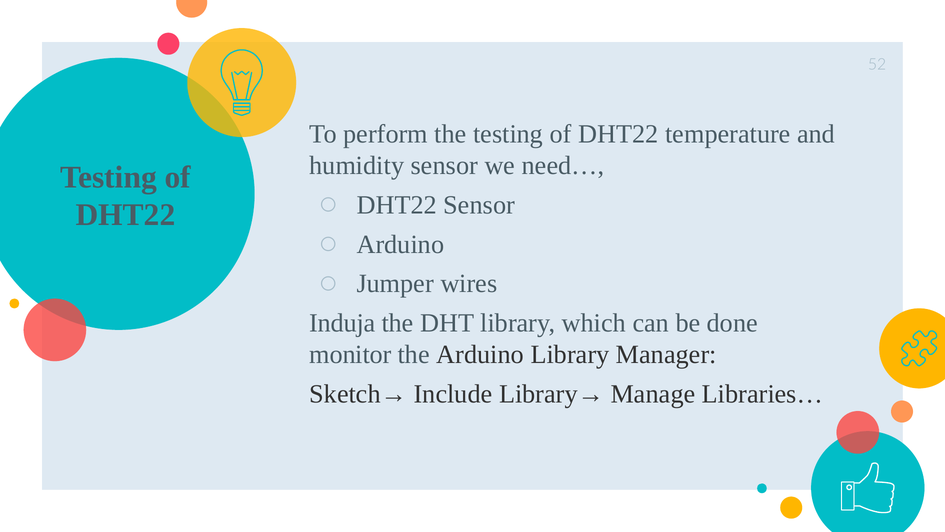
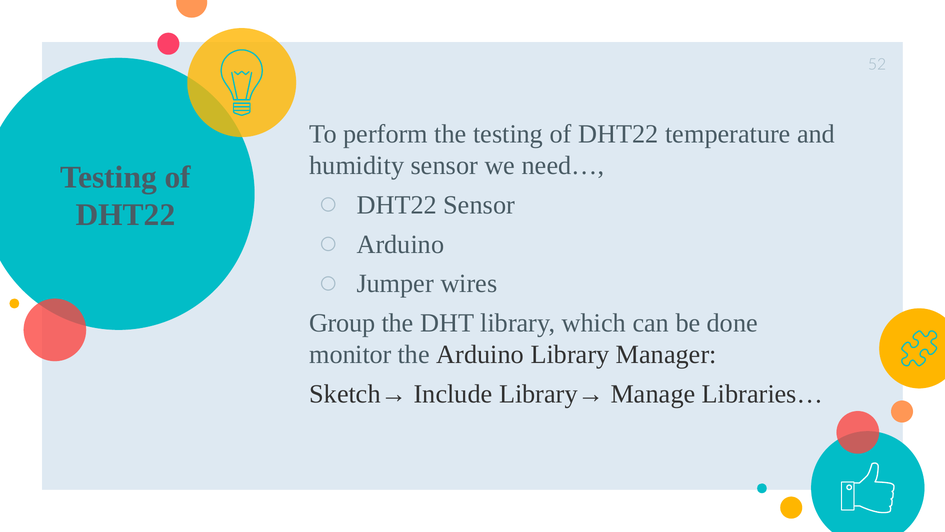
Induja: Induja -> Group (342, 323)
